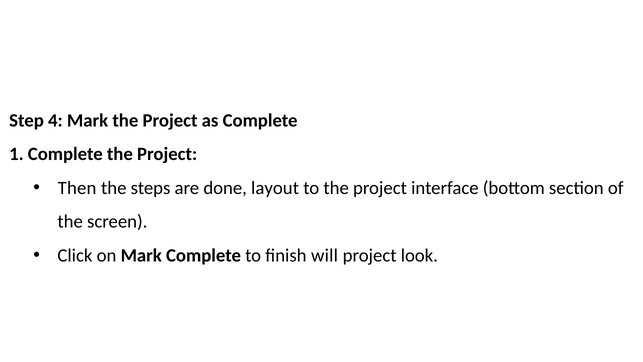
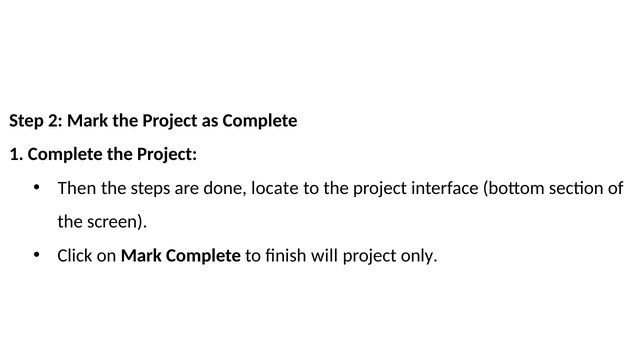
4: 4 -> 2 (55, 120)
layout: layout -> locate (275, 188)
look: look -> only (419, 255)
